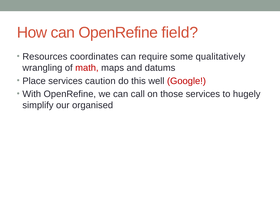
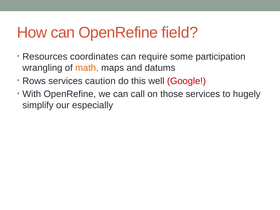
qualitatively: qualitatively -> participation (221, 57)
math colour: red -> orange (87, 68)
Place: Place -> Rows (34, 81)
organised: organised -> especially (93, 105)
